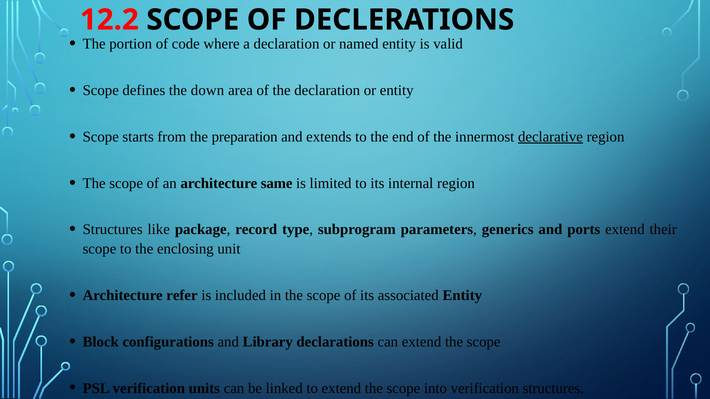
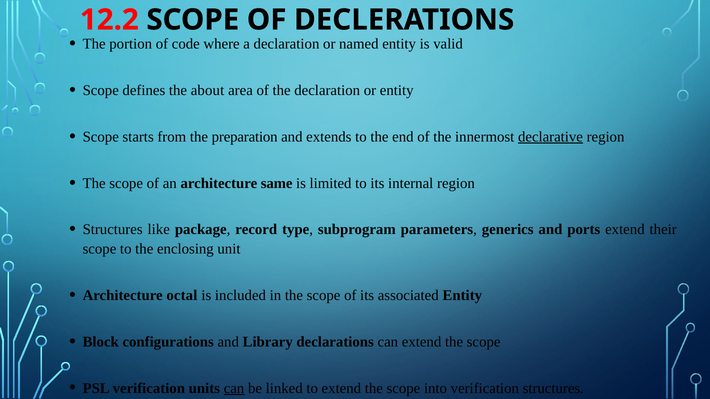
down: down -> about (208, 91)
refer: refer -> octal (182, 296)
can underline: none -> present (234, 389)
